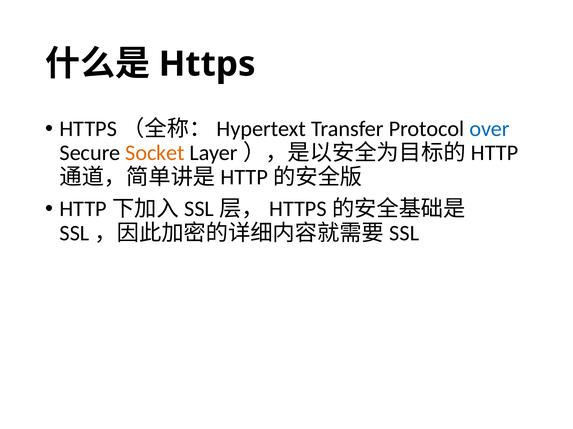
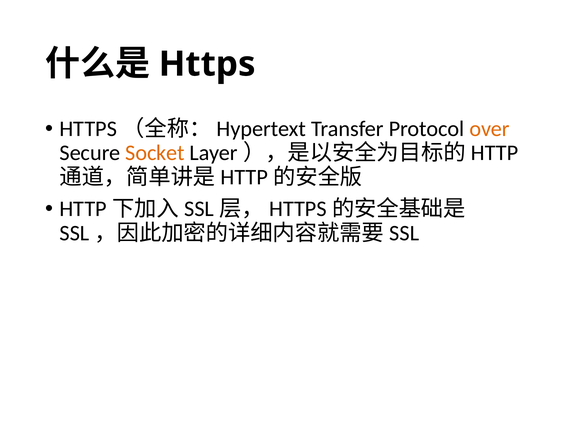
over colour: blue -> orange (490, 129)
